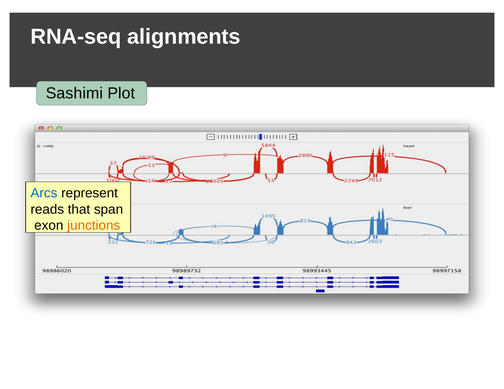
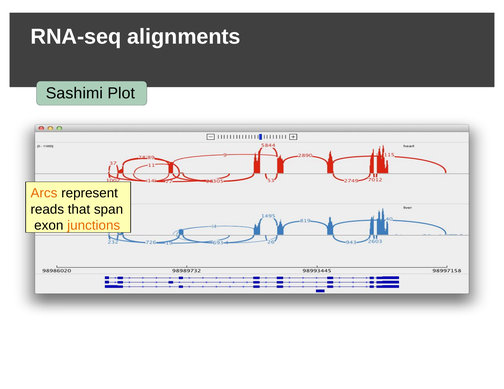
Arcs colour: blue -> orange (44, 193)
